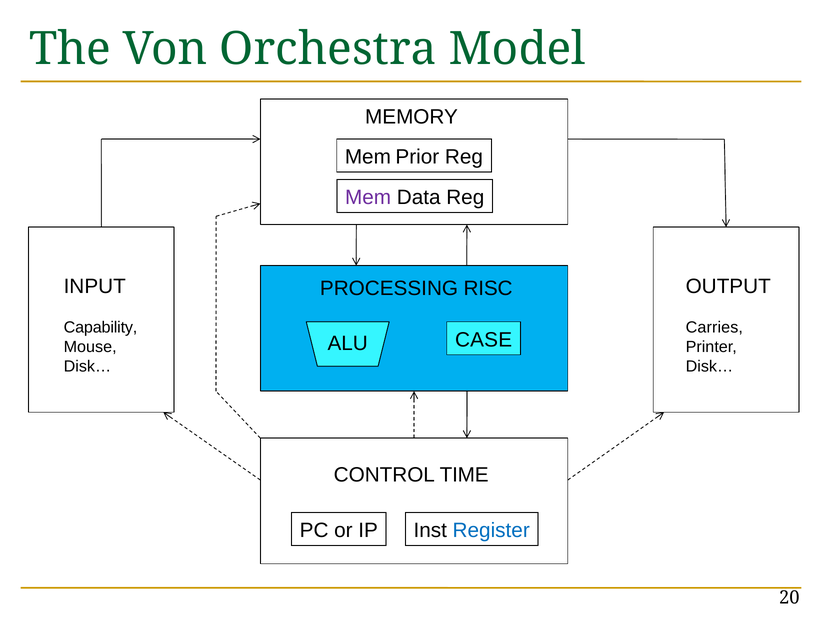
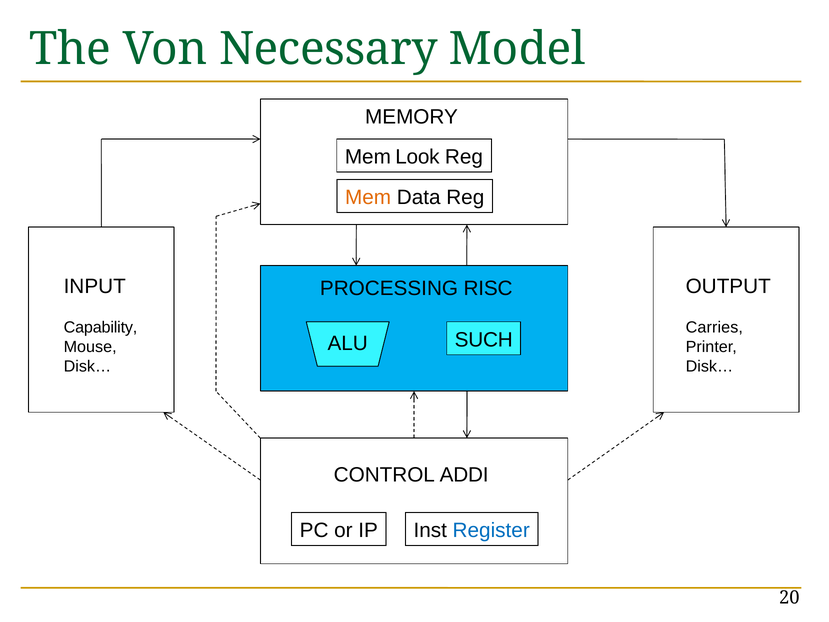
Orchestra: Orchestra -> Necessary (328, 49)
Prior: Prior -> Look (417, 157)
Mem colour: purple -> orange (368, 198)
CASE: CASE -> SUCH (484, 340)
TIME: TIME -> ADDI (464, 475)
